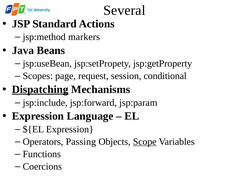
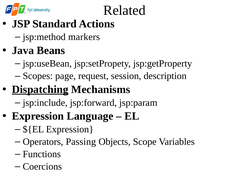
Several: Several -> Related (124, 10)
conditional: conditional -> description (165, 76)
Scope underline: present -> none (145, 141)
